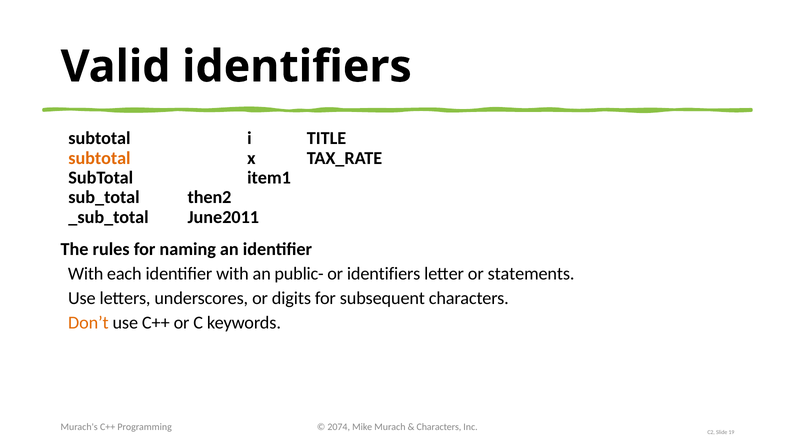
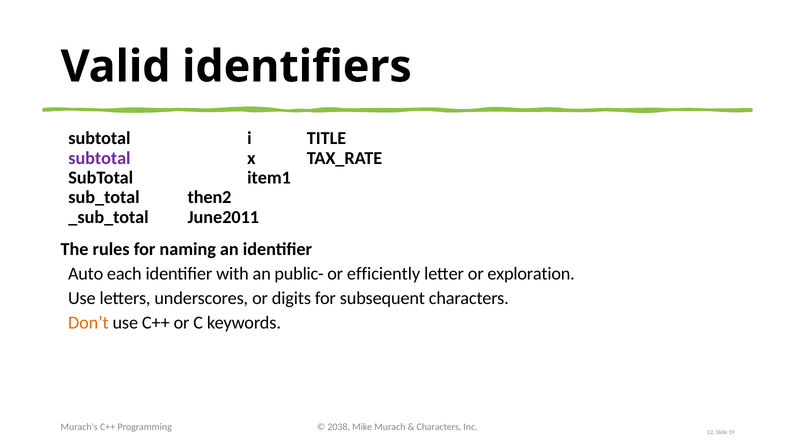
subtotal colour: orange -> purple (99, 158)
With: With -> Auto (86, 274)
or identifiers: identifiers -> efficiently (384, 274)
statements: statements -> exploration (531, 274)
2074: 2074 -> 2038 (339, 427)
